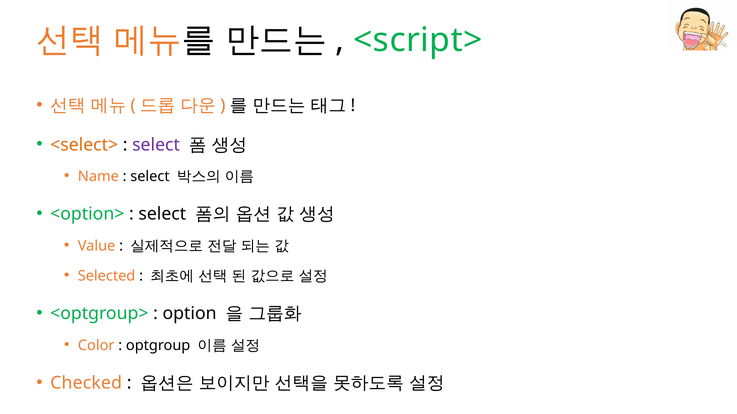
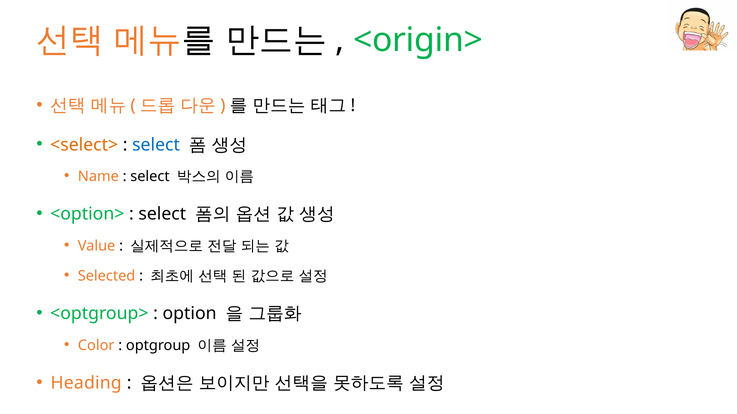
<script>: <script> -> <origin> (418, 40)
select colour: purple -> blue (156, 145)
Checked: Checked -> Heading (86, 383)
